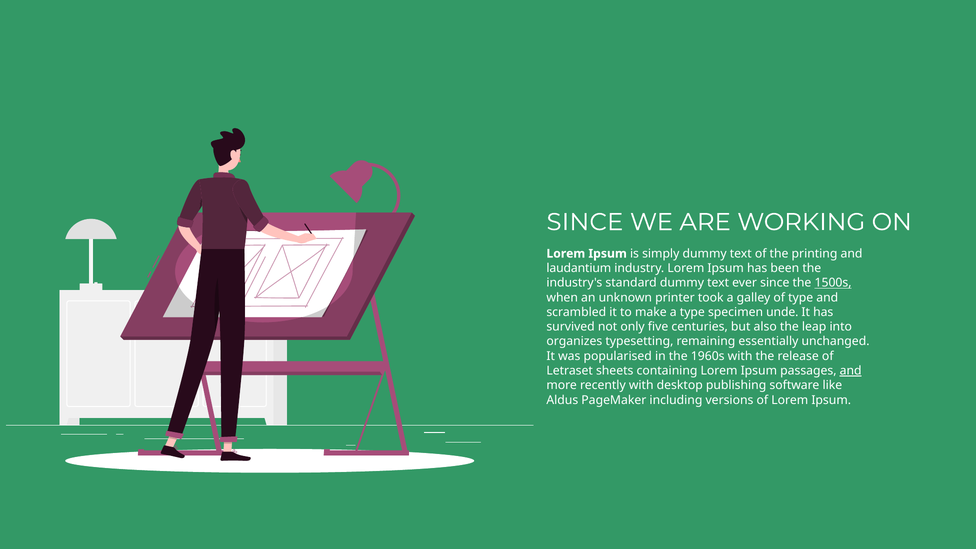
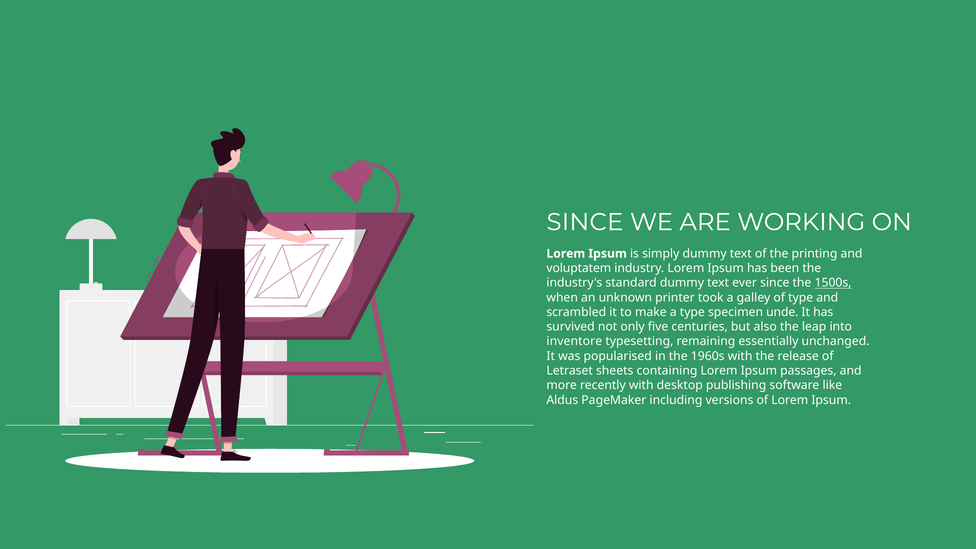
laudantium: laudantium -> voluptatem (579, 268)
organizes: organizes -> inventore (574, 341)
and underline: present -> none (851, 371)
